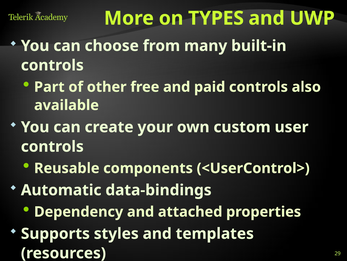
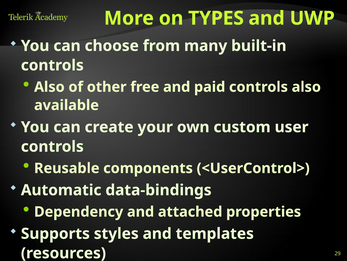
Part: Part -> Also (49, 87)
